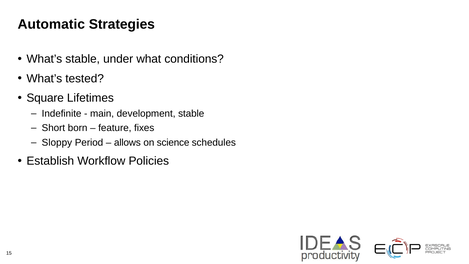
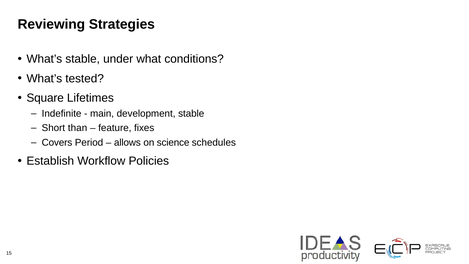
Automatic: Automatic -> Reviewing (51, 24)
born: born -> than (78, 128)
Sloppy: Sloppy -> Covers (57, 142)
